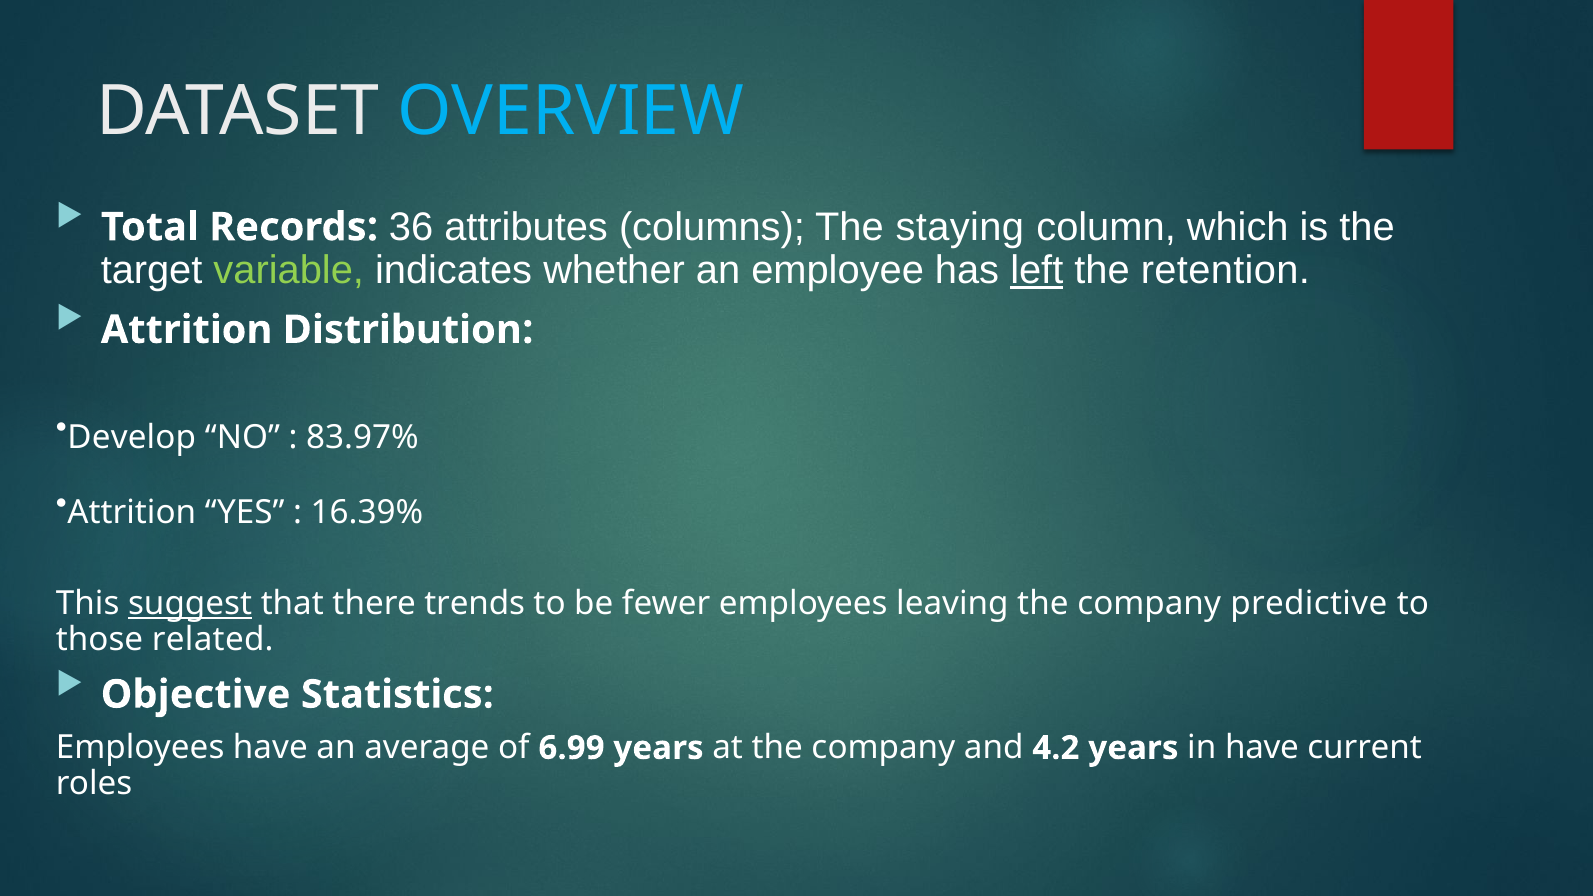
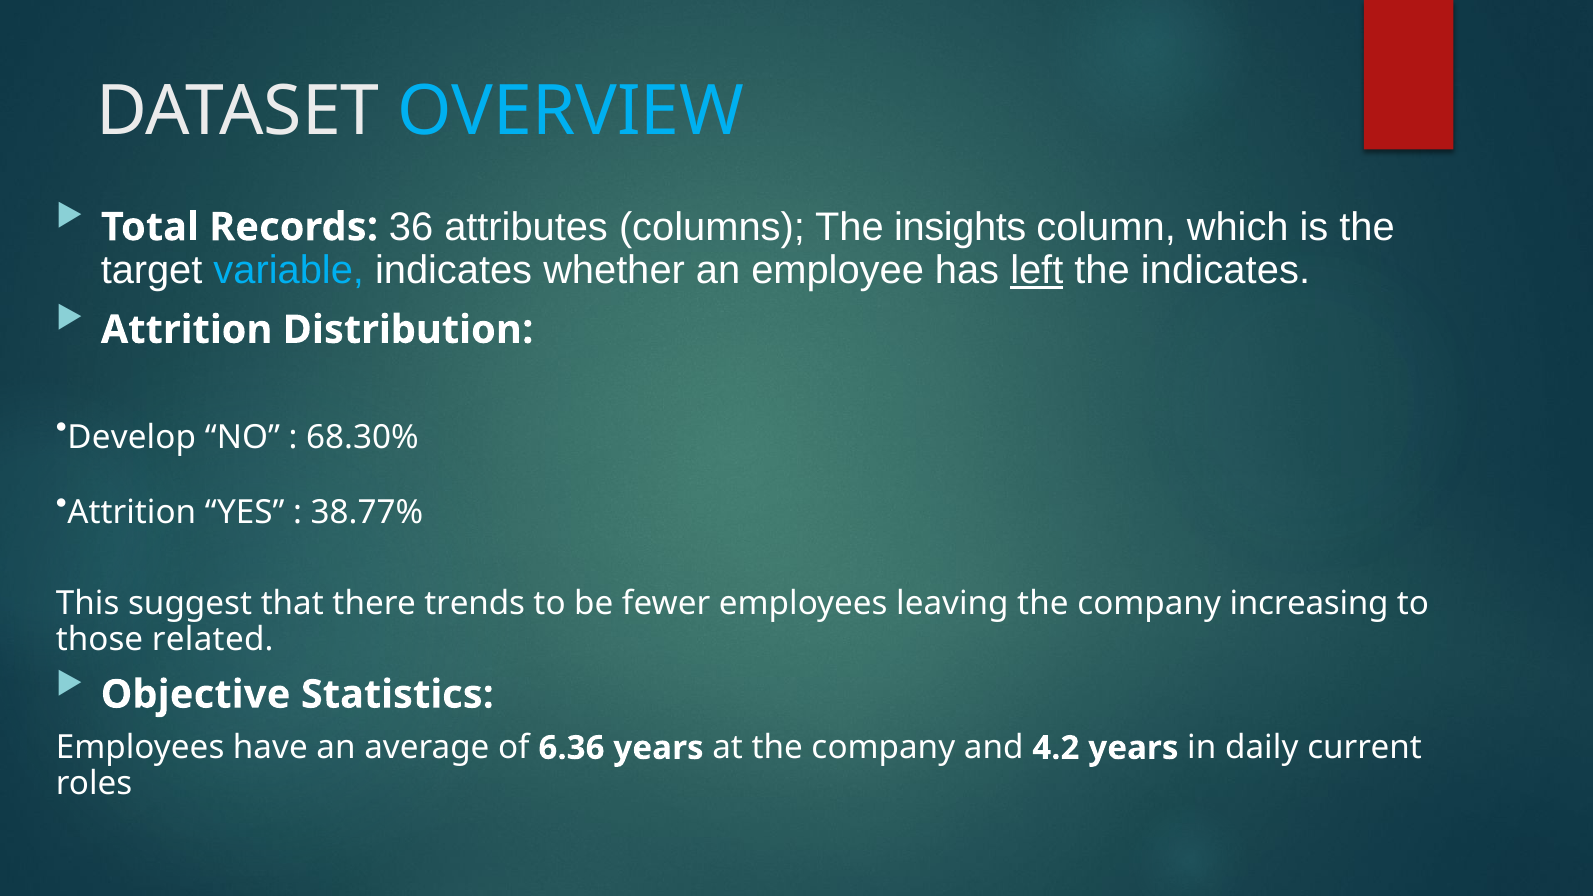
staying: staying -> insights (960, 227)
variable colour: light green -> light blue (289, 270)
the retention: retention -> indicates (1225, 270)
83.97%: 83.97% -> 68.30% (362, 437)
16.39%: 16.39% -> 38.77% (367, 513)
suggest underline: present -> none (190, 604)
predictive: predictive -> increasing (1309, 604)
6.99: 6.99 -> 6.36 (572, 748)
in have: have -> daily (1262, 748)
